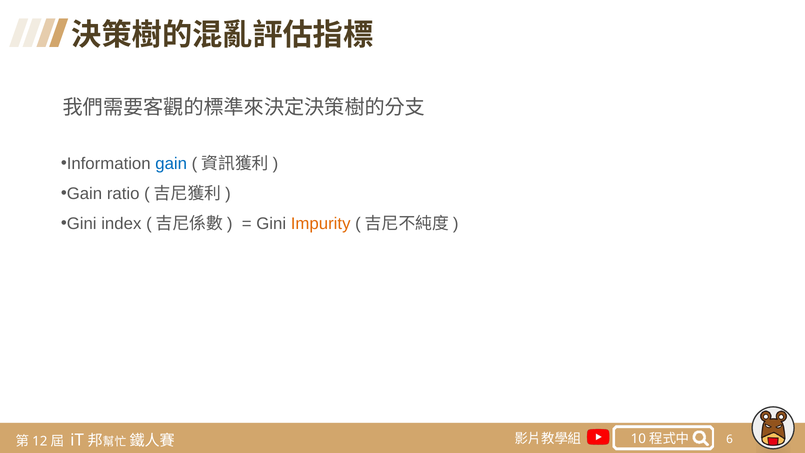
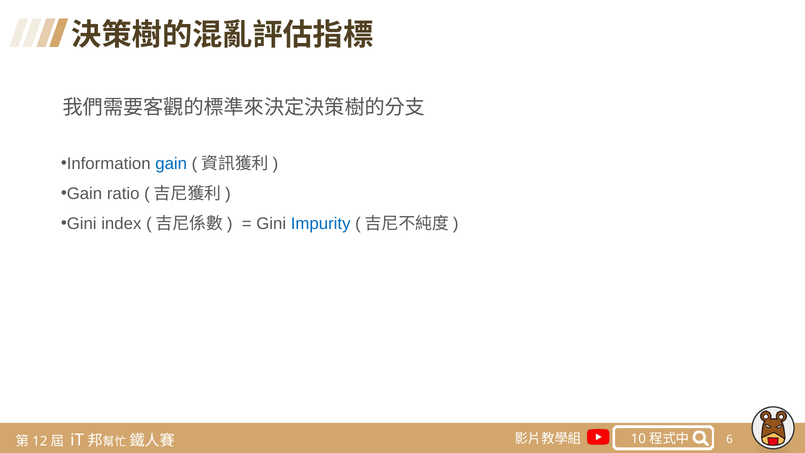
Impurity colour: orange -> blue (321, 224)
